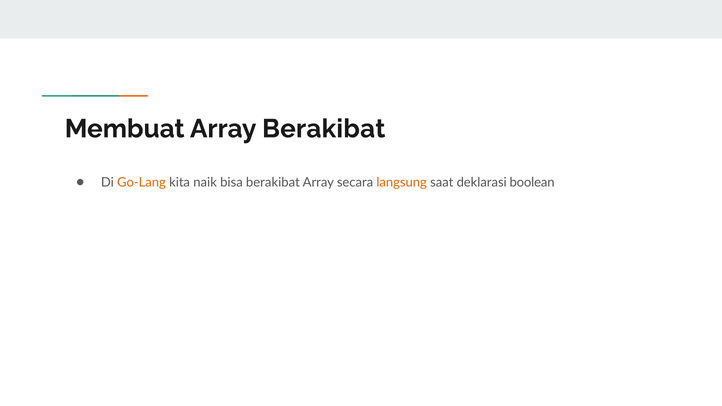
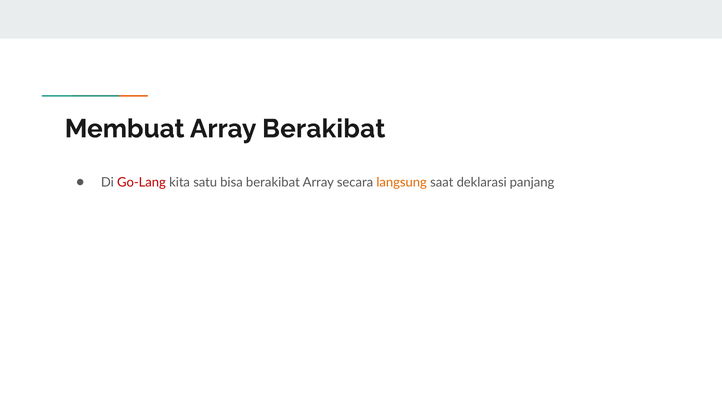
Go-Lang colour: orange -> red (141, 182)
naik: naik -> satu (205, 182)
boolean: boolean -> panjang (532, 182)
